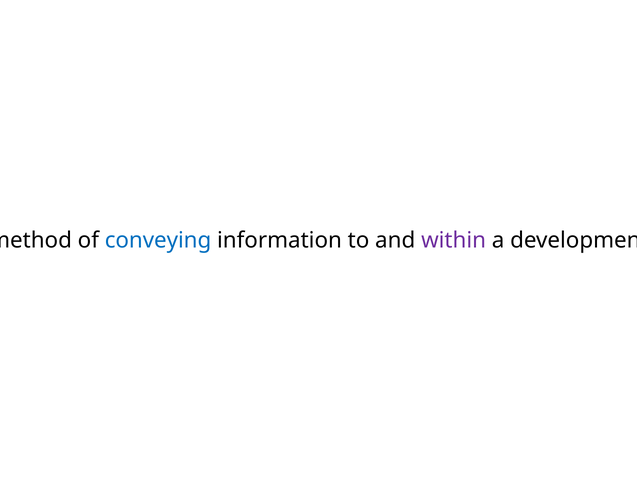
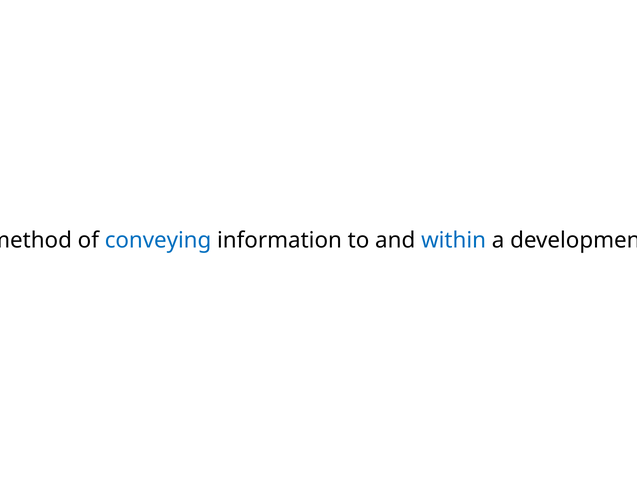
within colour: purple -> blue (454, 240)
